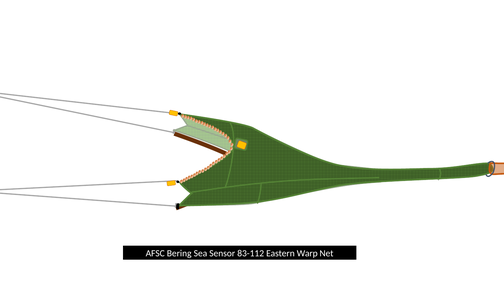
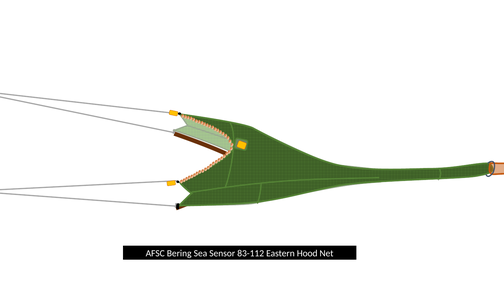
Warp: Warp -> Hood (307, 253)
